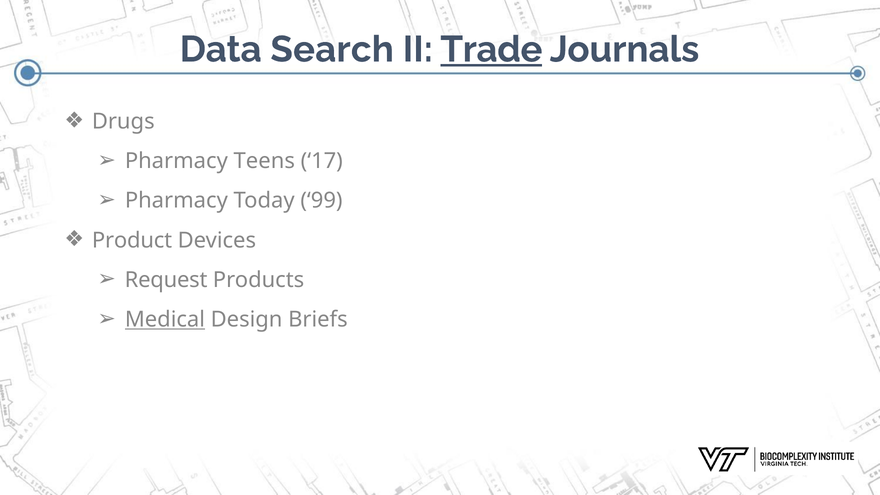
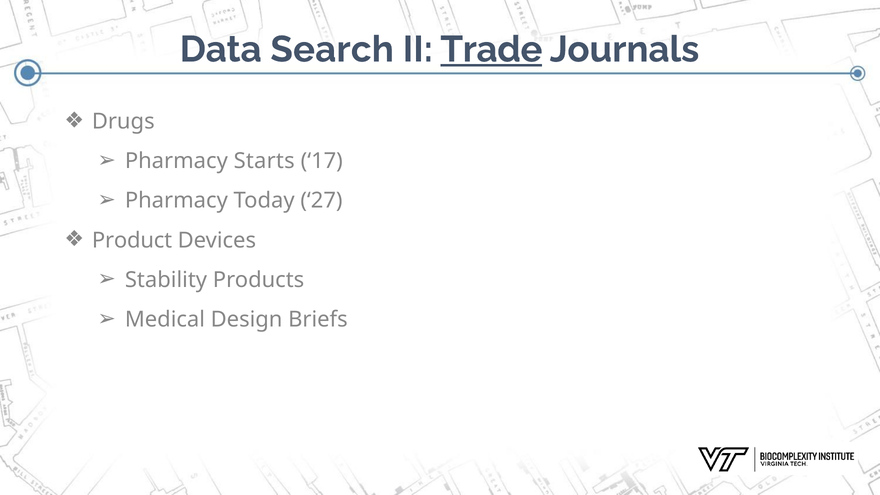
Teens: Teens -> Starts (264, 161)
99: 99 -> 27 (321, 201)
Request: Request -> Stability (166, 280)
Medical underline: present -> none (165, 320)
